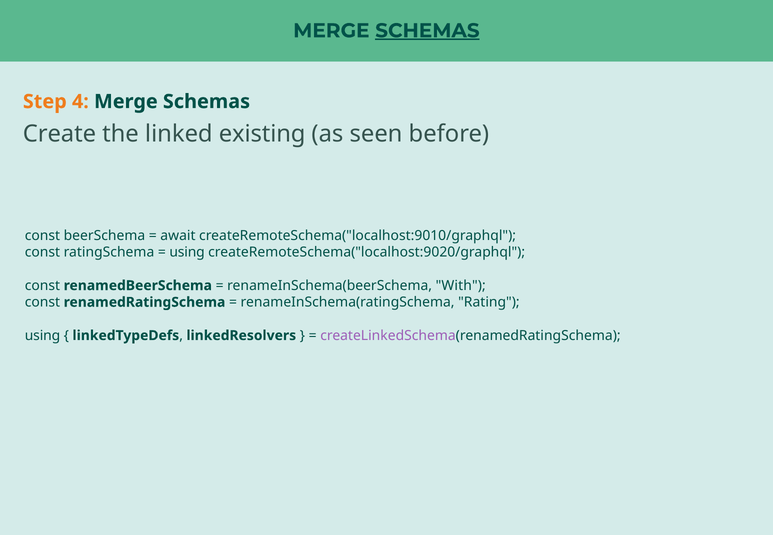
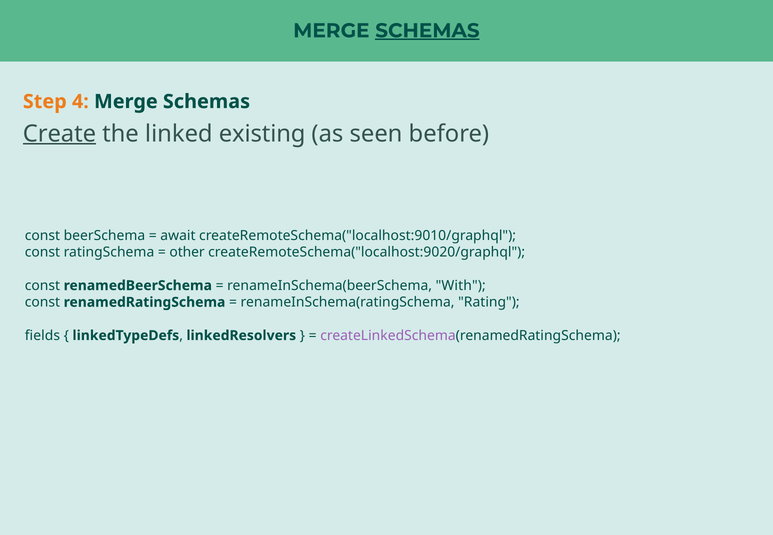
Create underline: none -> present (59, 134)
using: using -> other (187, 252)
using: using -> fields (42, 336)
